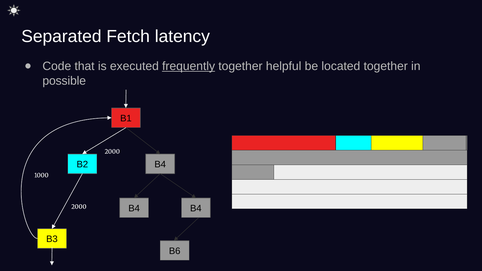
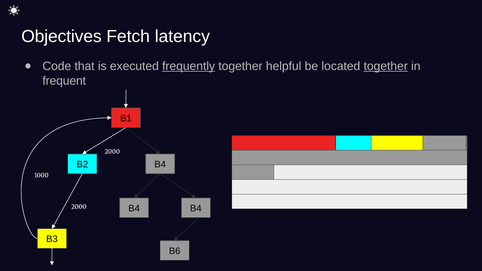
Separated: Separated -> Objectives (61, 36)
together underline: none -> present (386, 66)
possible: possible -> frequent (64, 81)
